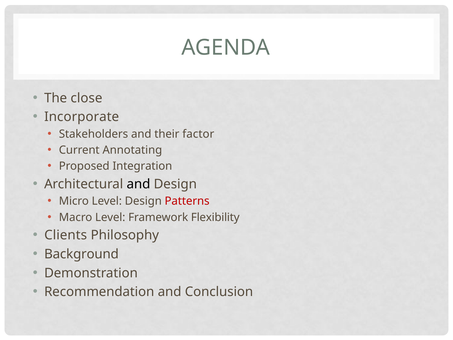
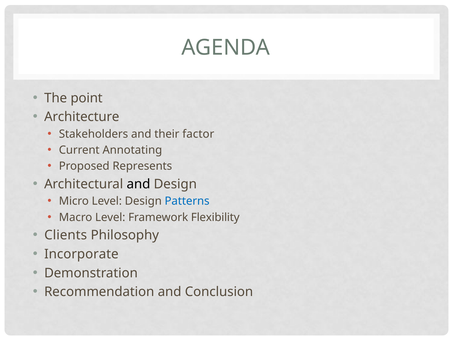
close: close -> point (87, 98)
Incorporate: Incorporate -> Architecture (82, 117)
Integration: Integration -> Represents (142, 166)
Patterns colour: red -> blue (187, 201)
Background: Background -> Incorporate (81, 254)
